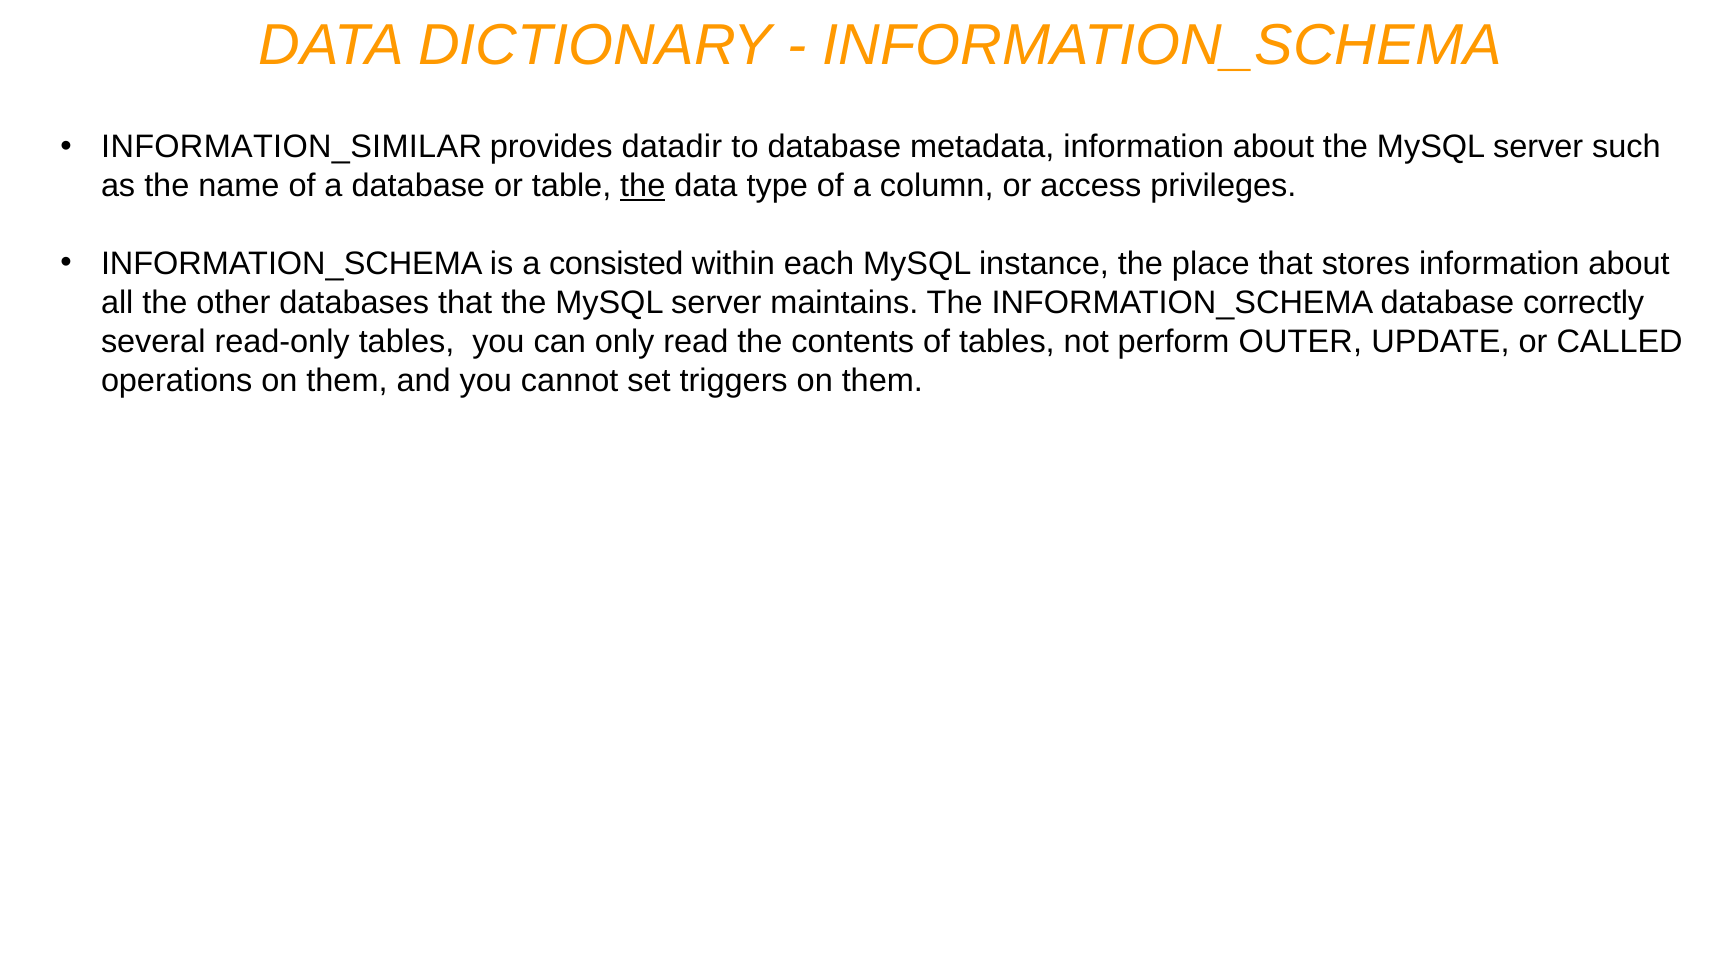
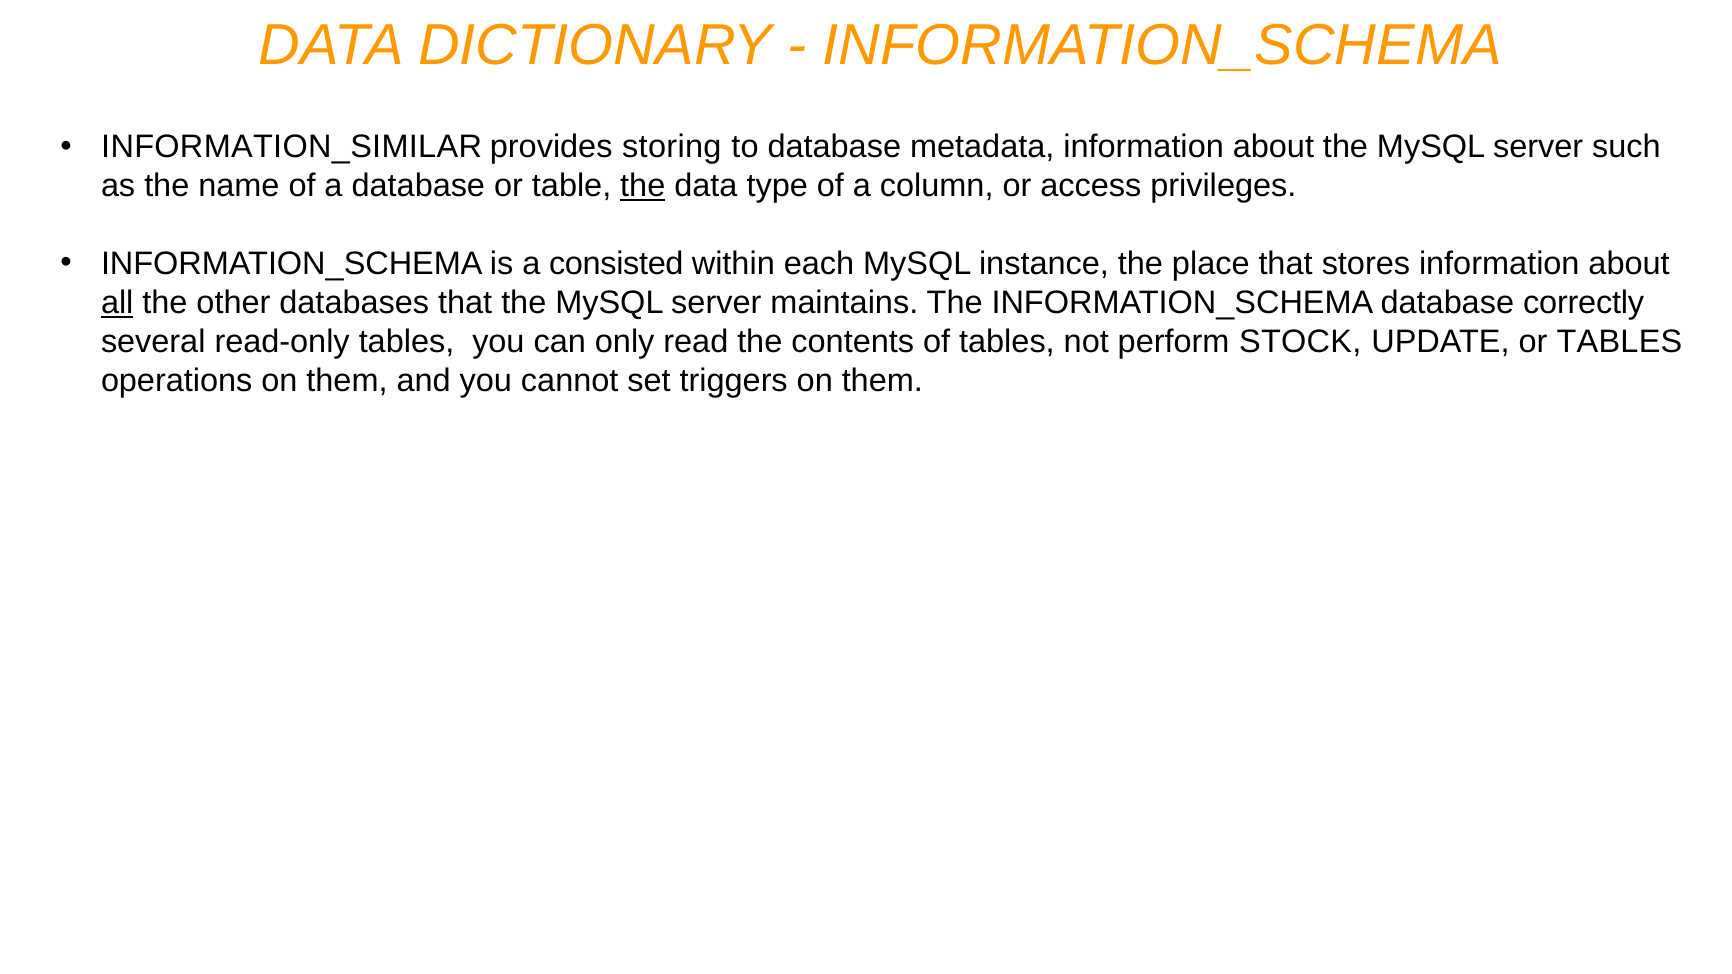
datadir: datadir -> storing (672, 147)
all underline: none -> present (117, 303)
OUTER: OUTER -> STOCK (1300, 342)
or CALLED: CALLED -> TABLES (1619, 342)
